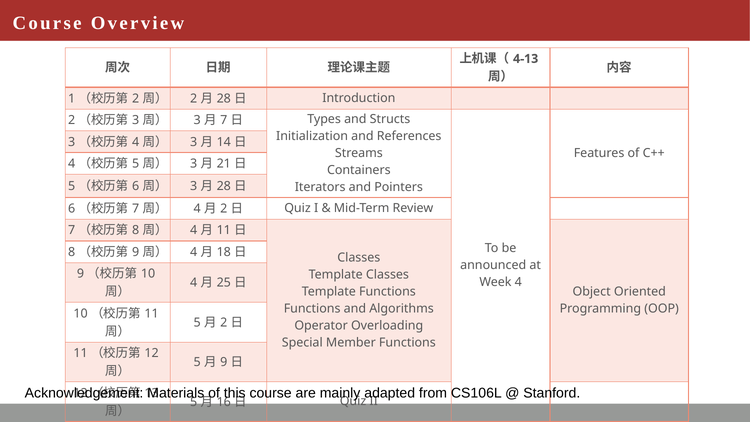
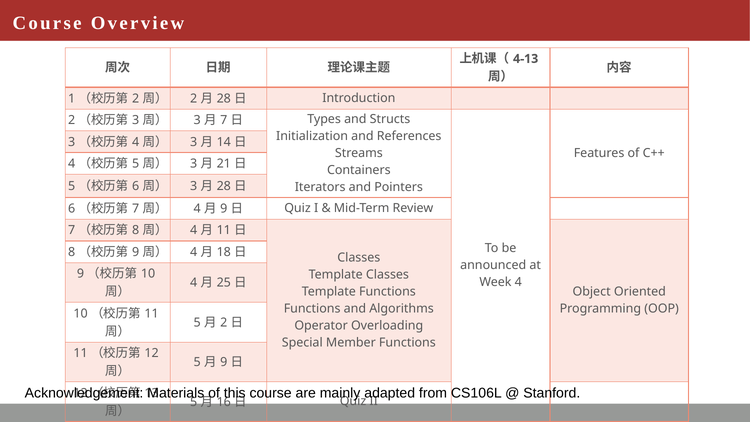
2: 2 -> 9 (224, 209)
